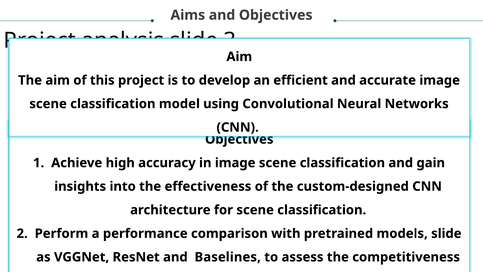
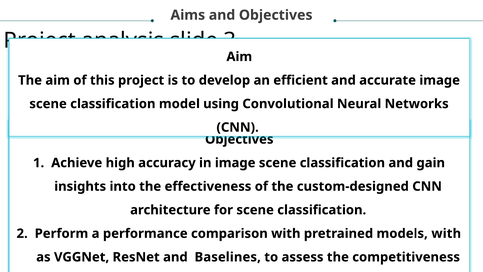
models slide: slide -> with (446, 233)
